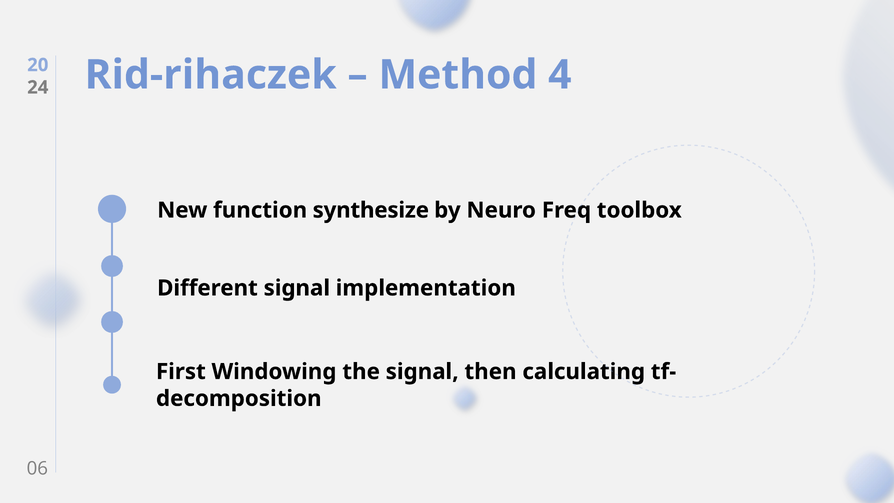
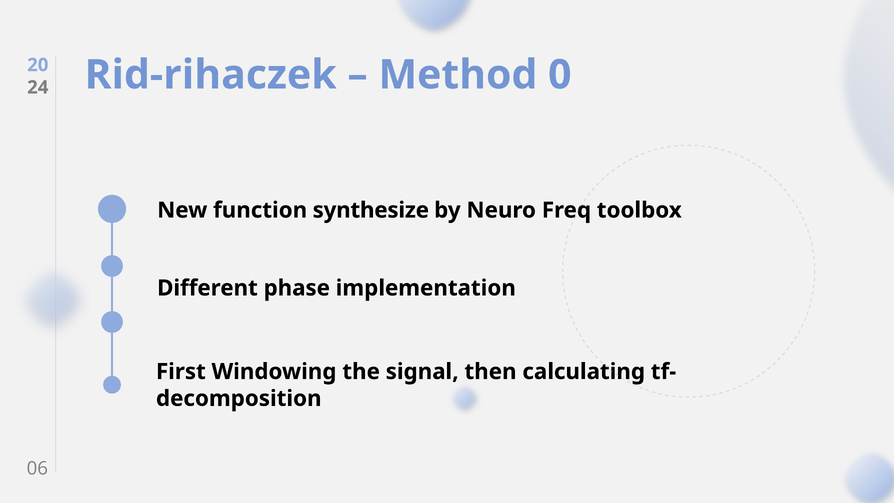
4: 4 -> 0 (560, 75)
Different signal: signal -> phase (297, 288)
